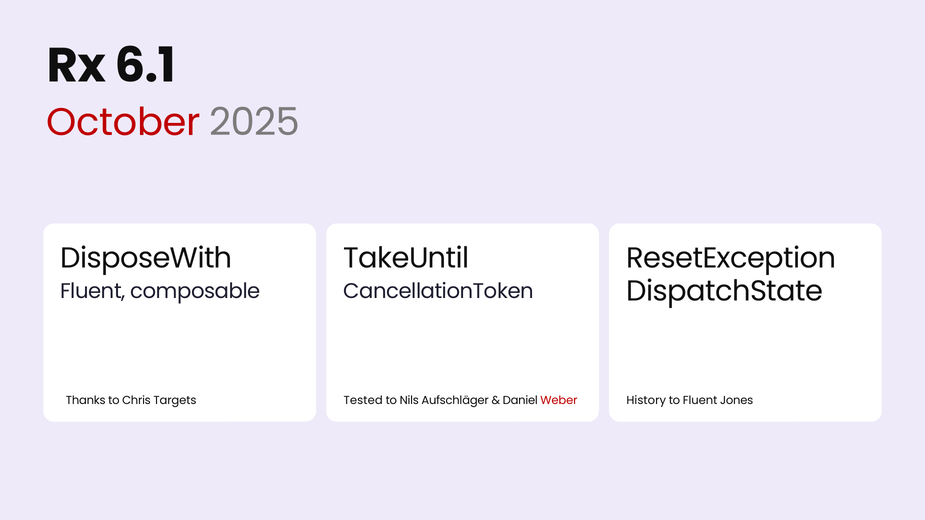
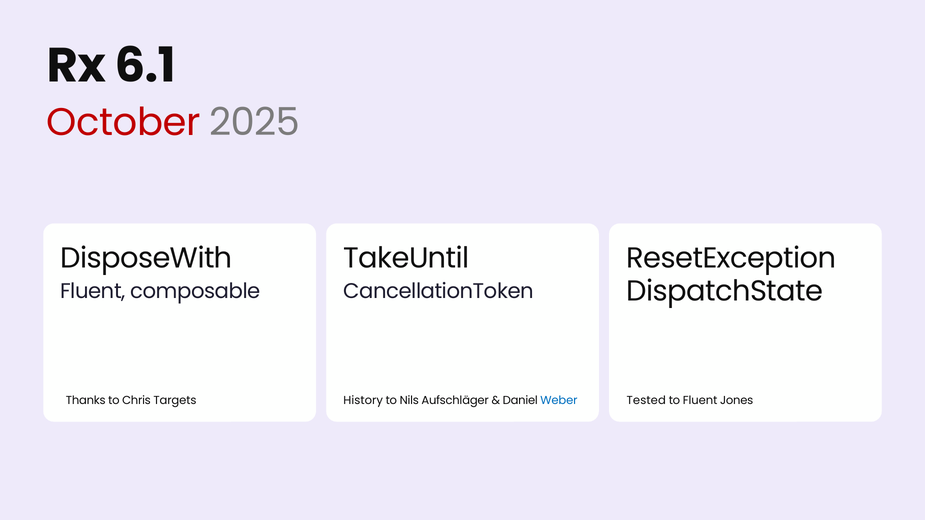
Tested: Tested -> History (363, 401)
Weber colour: red -> blue (559, 401)
History: History -> Tested (646, 401)
